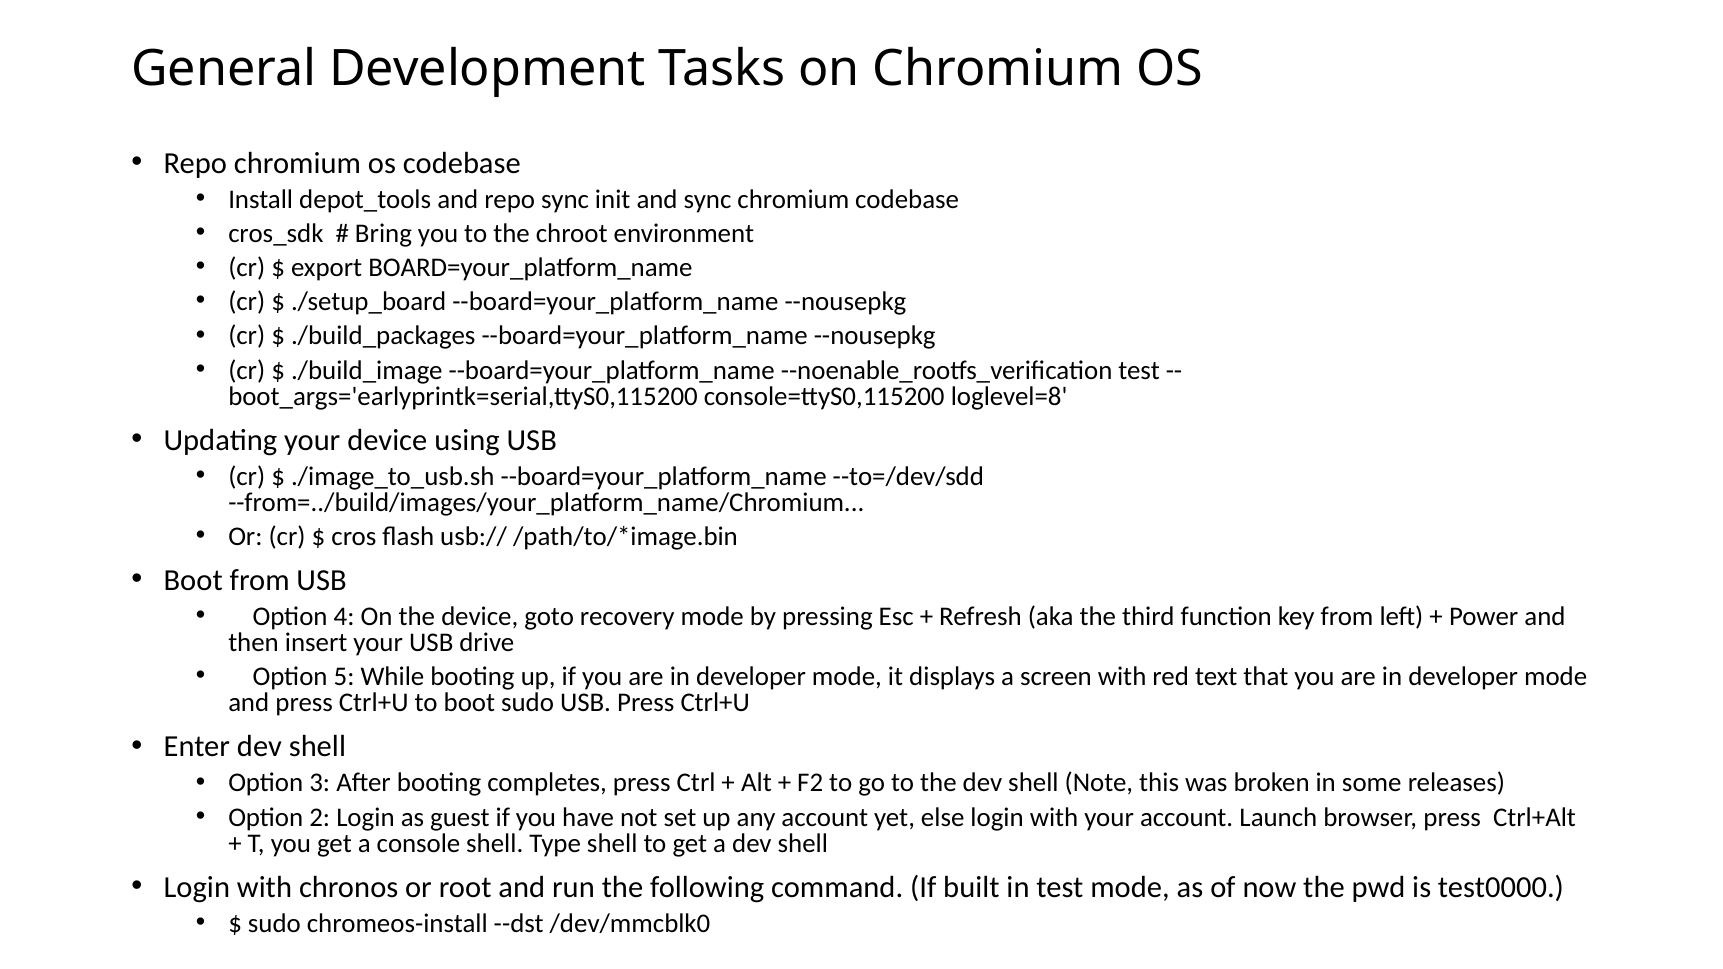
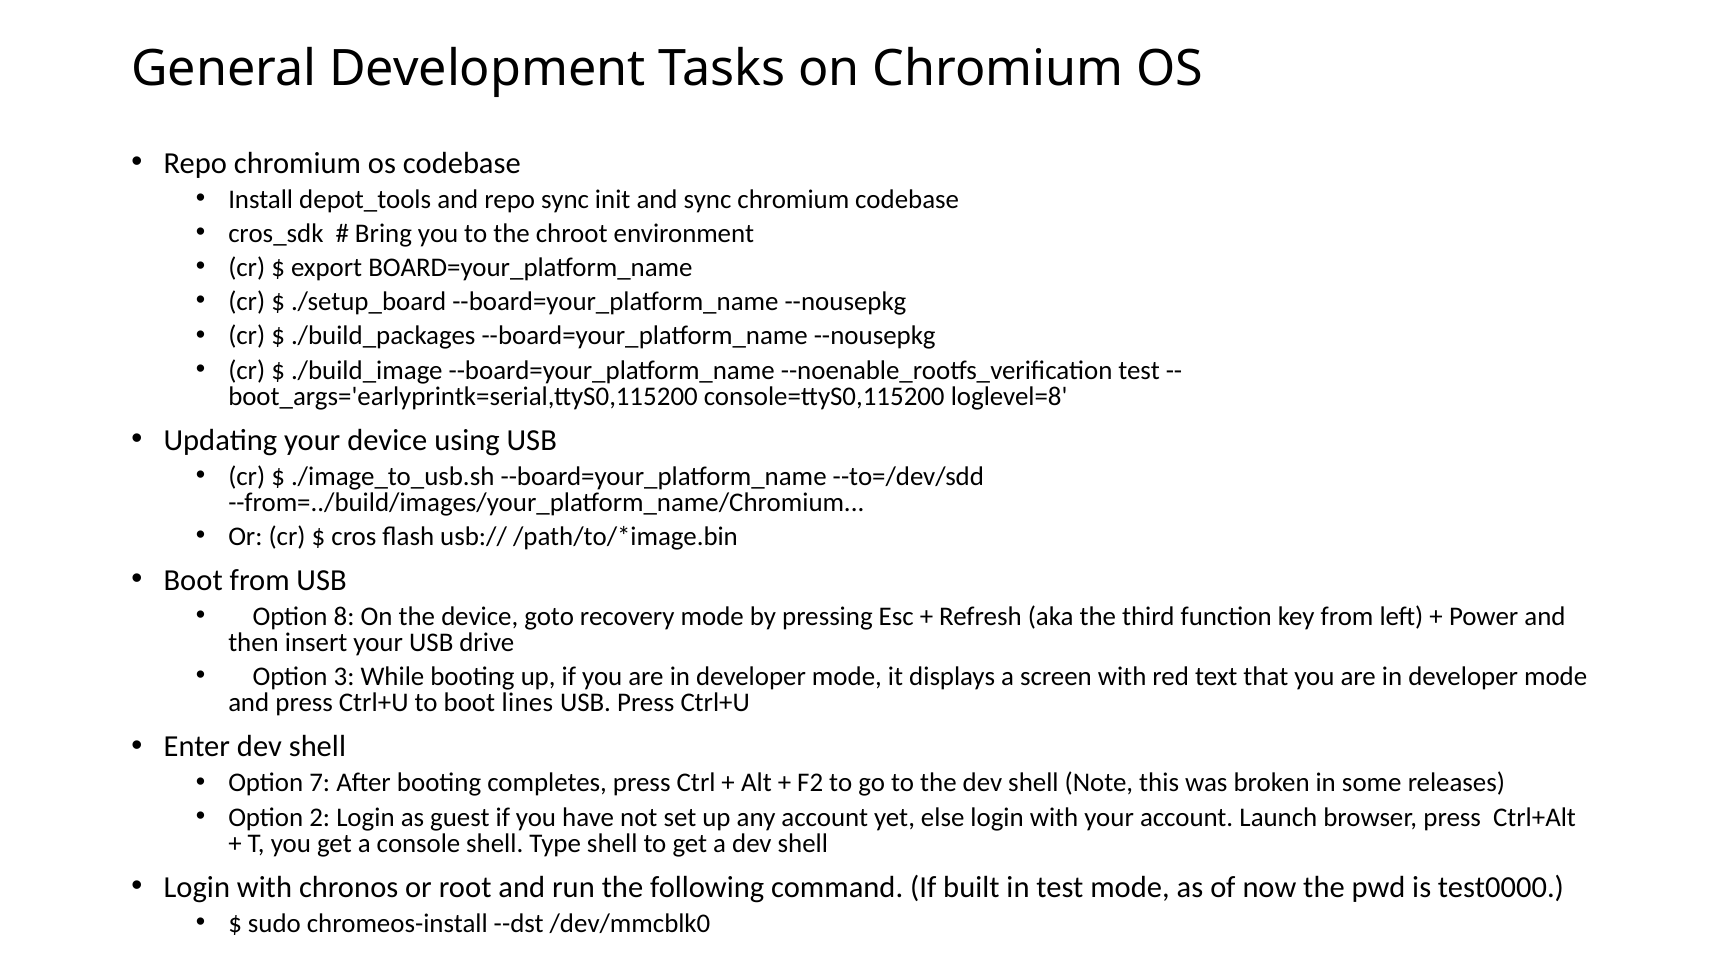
4: 4 -> 8 (344, 617)
5: 5 -> 3 (344, 677)
boot sudo: sudo -> lines (527, 703)
3: 3 -> 7 (320, 783)
